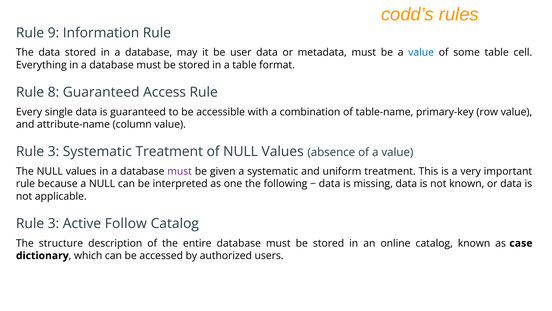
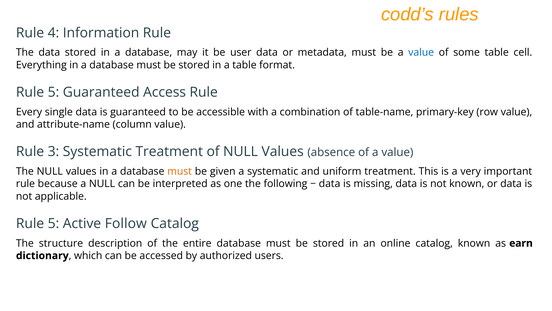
9: 9 -> 4 (53, 33)
8: 8 -> 5 (53, 92)
must colour: purple -> orange (180, 171)
3: 3 -> 5 (53, 223)
case: case -> earn (521, 243)
